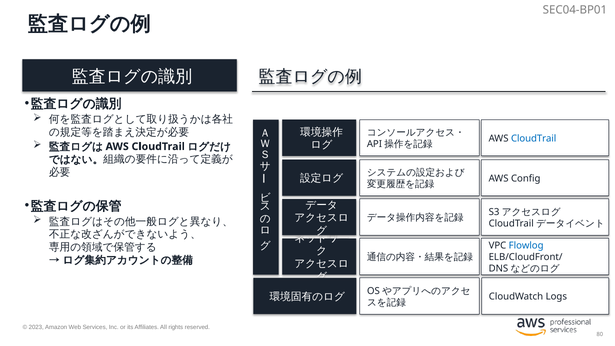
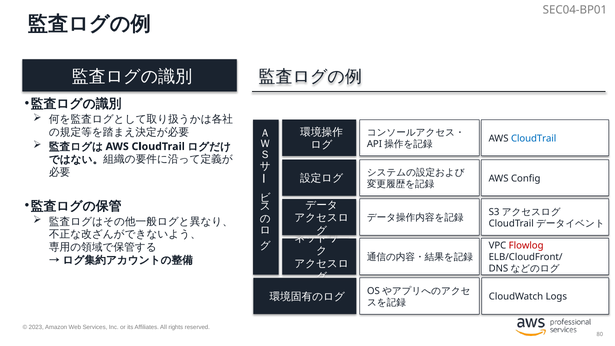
Flowlog colour: blue -> red (526, 246)
